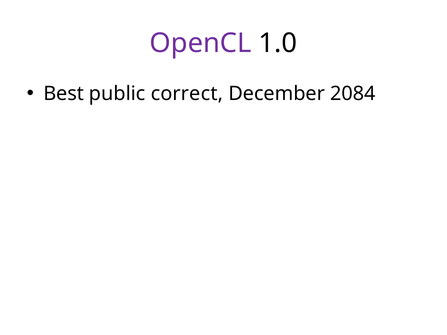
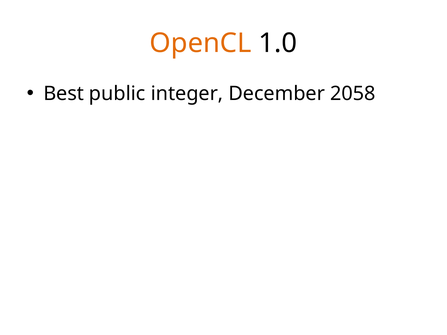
OpenCL colour: purple -> orange (201, 43)
correct: correct -> integer (187, 94)
2084: 2084 -> 2058 (353, 94)
